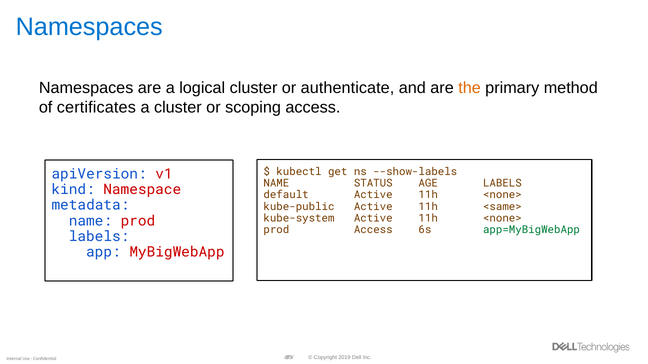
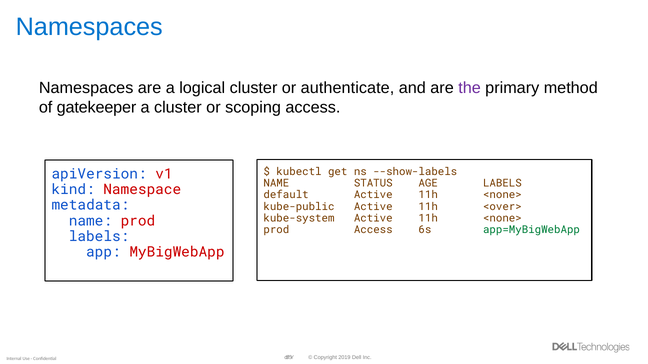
the colour: orange -> purple (470, 88)
certificates: certificates -> gatekeeper (97, 108)
<same>: <same> -> <over> (502, 207)
